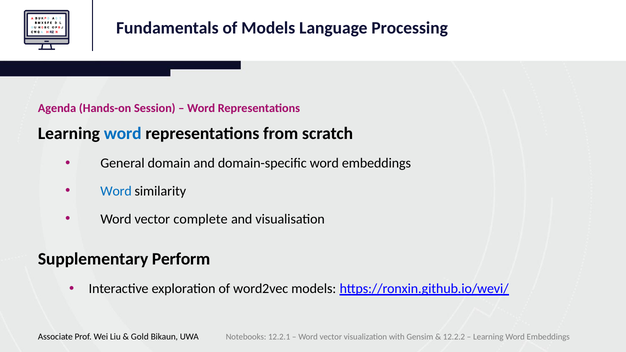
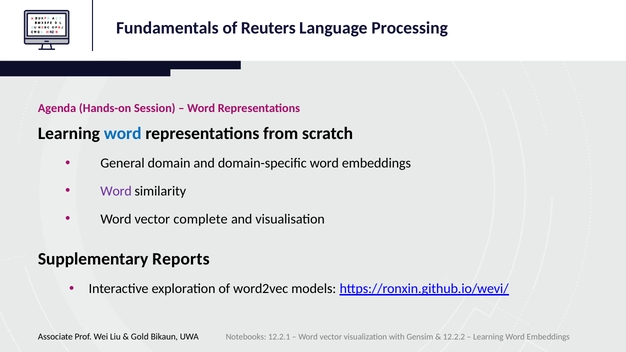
of Models: Models -> Reuters (268, 28)
Word colour: blue -> purple (116, 191)
Perform: Perform -> Reports (181, 259)
